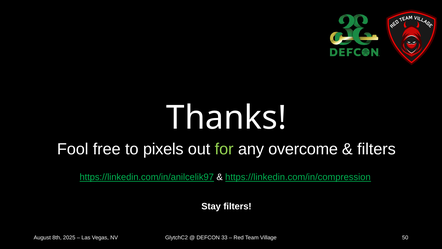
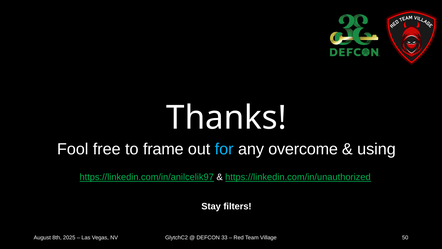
pixels: pixels -> frame (163, 149)
for colour: light green -> light blue (224, 149)
filters: filters -> using (376, 149)
https://linkedin.com/in/compression: https://linkedin.com/in/compression -> https://linkedin.com/in/unauthorized (298, 177)
